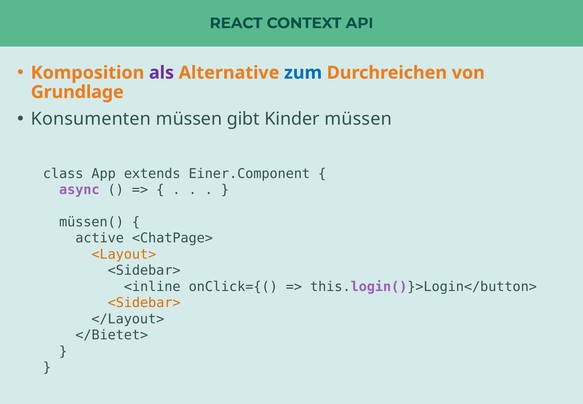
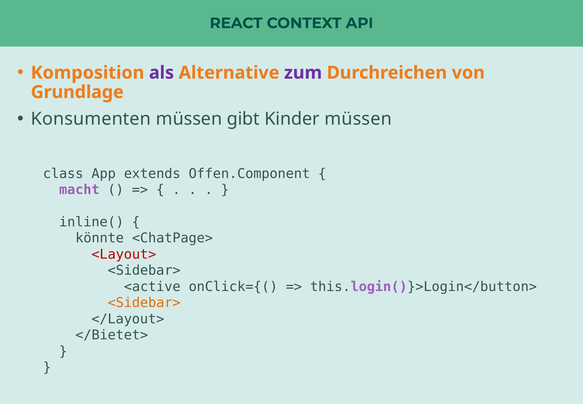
zum colour: blue -> purple (303, 73)
Einer.Component: Einer.Component -> Offen.Component (249, 173)
async: async -> macht (79, 190)
müssen(: müssen( -> inline( (91, 222)
active: active -> könnte (100, 238)
<Layout> colour: orange -> red (124, 254)
<inline: <inline -> <active (152, 286)
